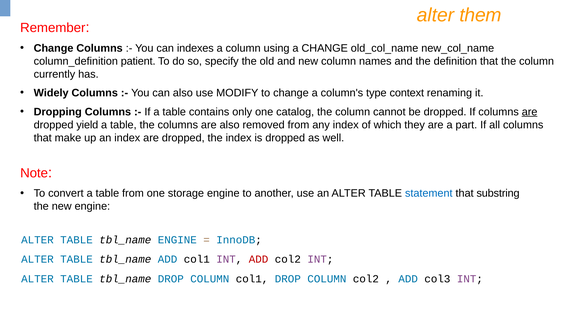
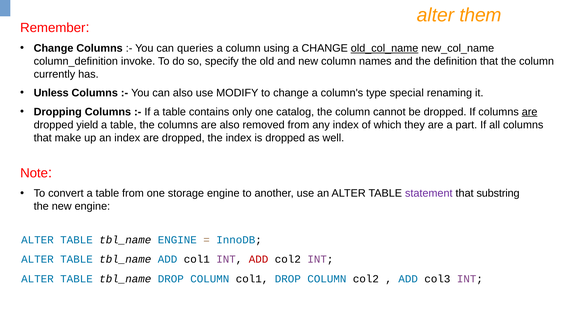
indexes: indexes -> queries (195, 48)
old_col_name underline: none -> present (385, 48)
patient: patient -> invoke (138, 61)
Widely: Widely -> Unless (51, 93)
context: context -> special (407, 93)
statement colour: blue -> purple (429, 193)
